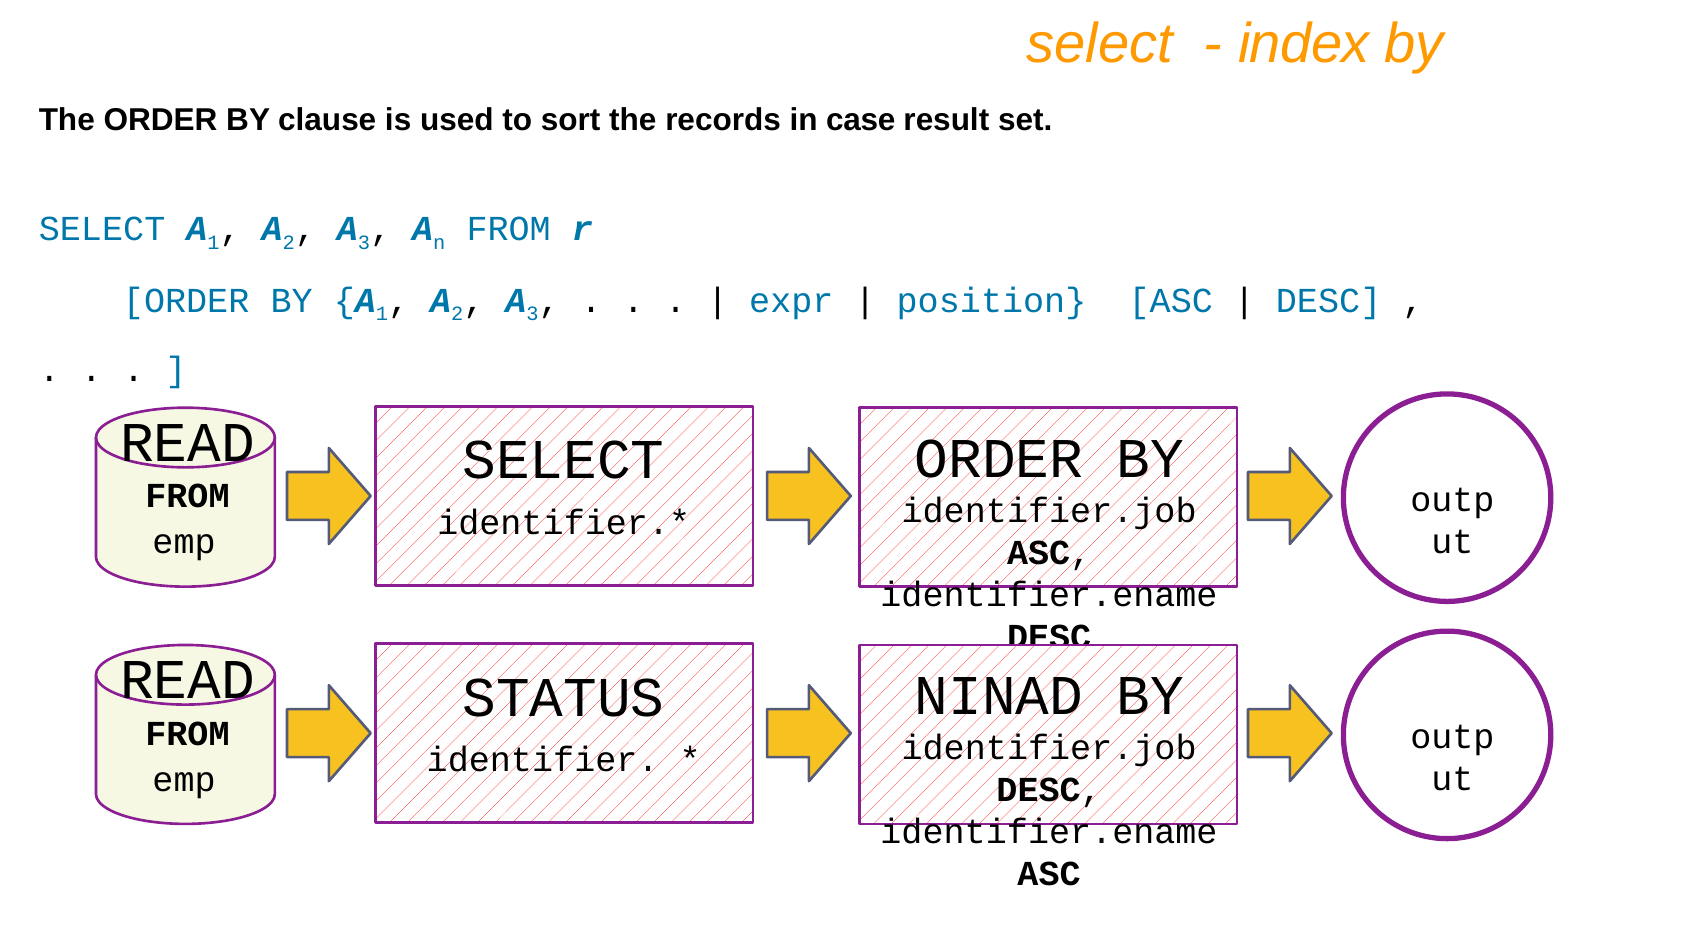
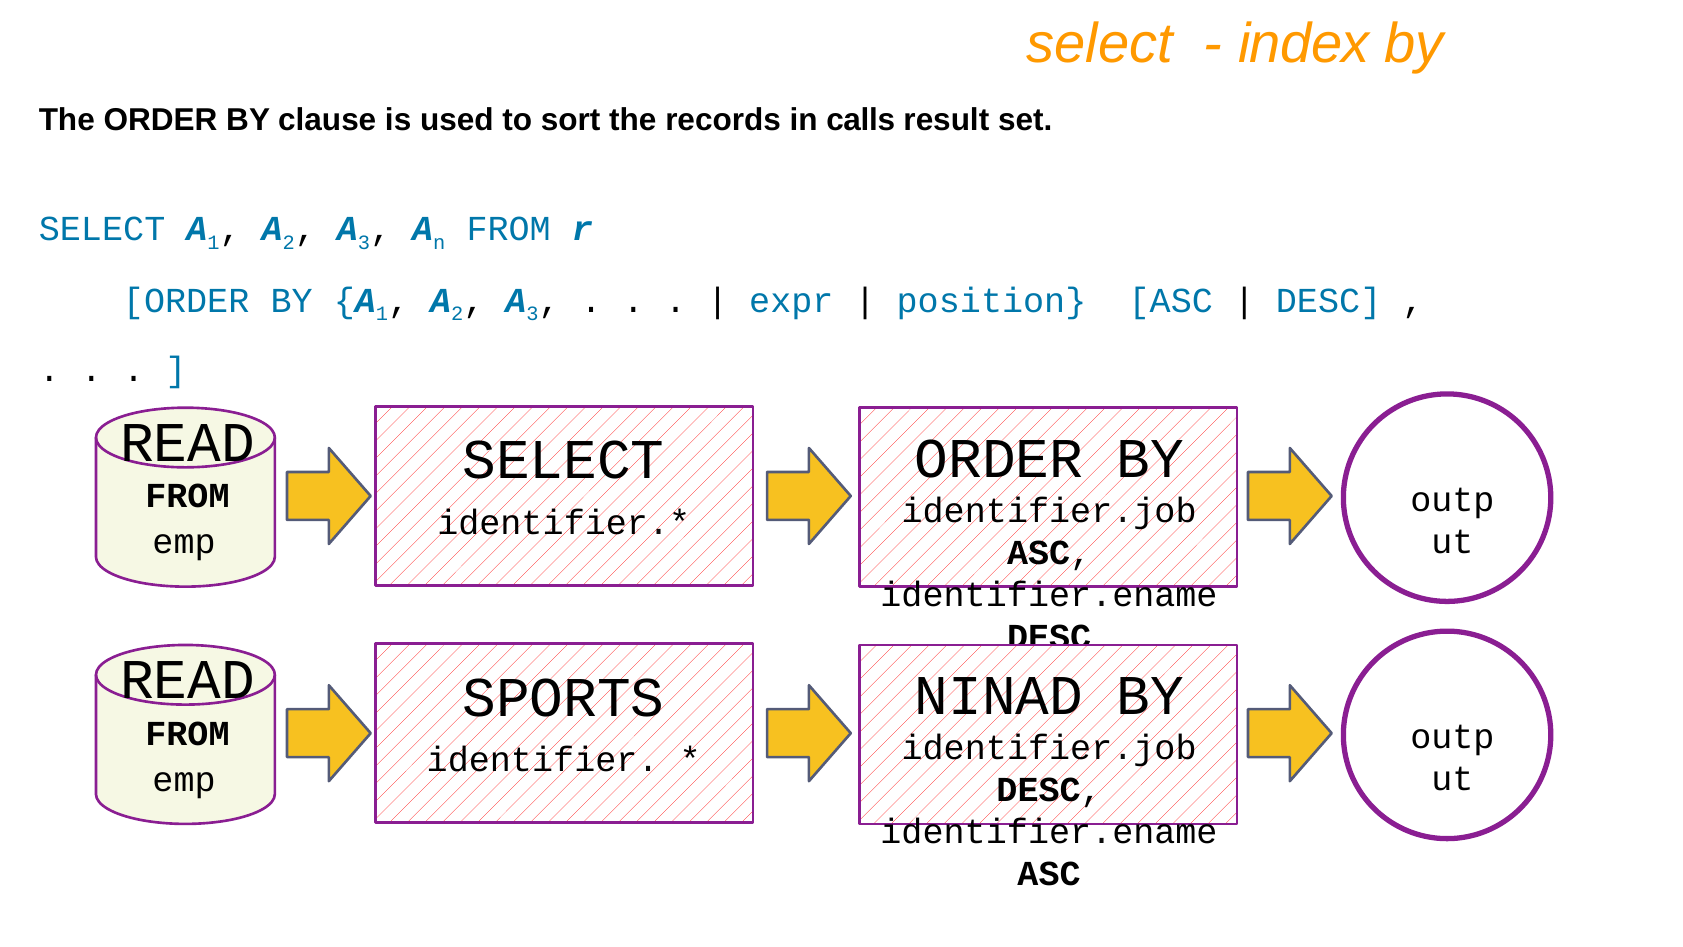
case: case -> calls (861, 120)
STATUS: STATUS -> SPORTS (563, 697)
